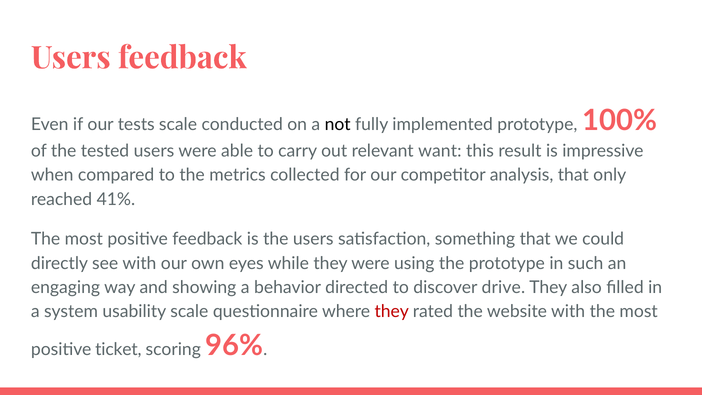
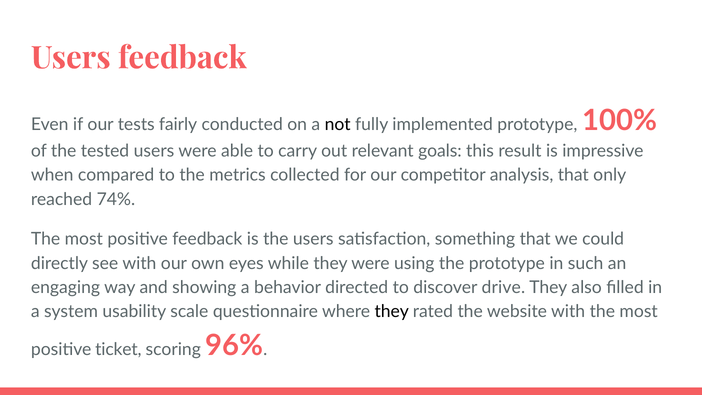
tests scale: scale -> fairly (178, 124)
want: want -> goals (440, 151)
41%: 41% -> 74% (116, 199)
they colour: red -> black (392, 312)
